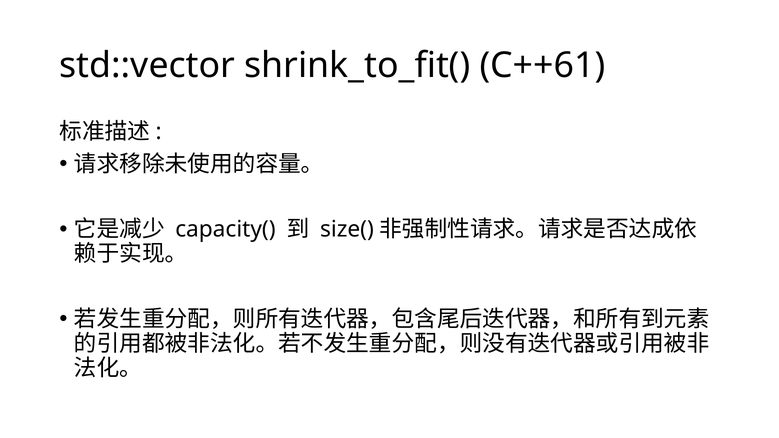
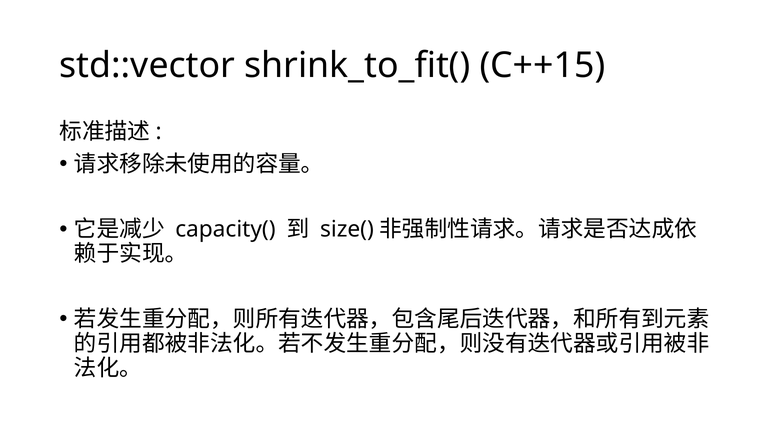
C++61: C++61 -> C++15 (542, 65)
